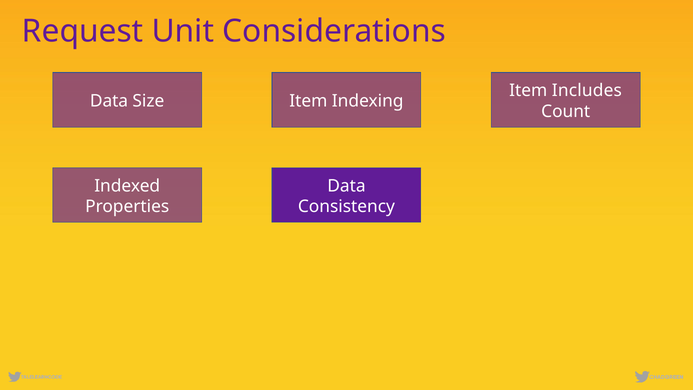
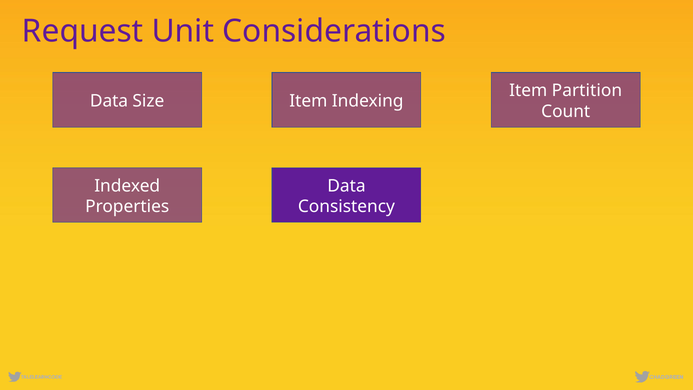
Includes: Includes -> Partition (587, 91)
